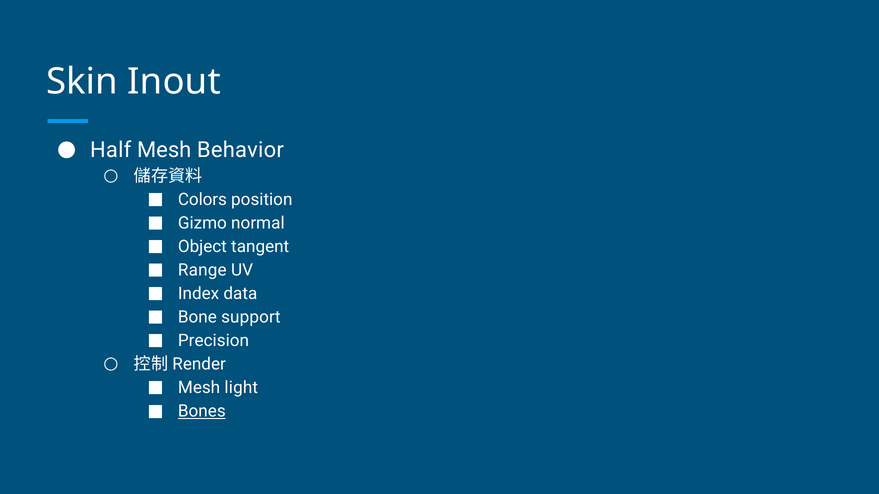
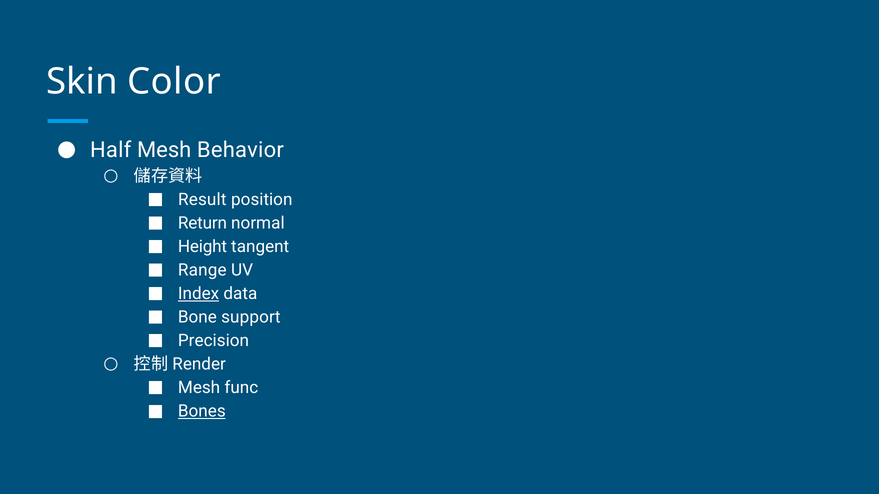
Inout: Inout -> Color (174, 82)
Colors: Colors -> Result (202, 200)
Gizmo: Gizmo -> Return (202, 223)
Object: Object -> Height (202, 247)
Index underline: none -> present (199, 294)
light: light -> func (241, 388)
